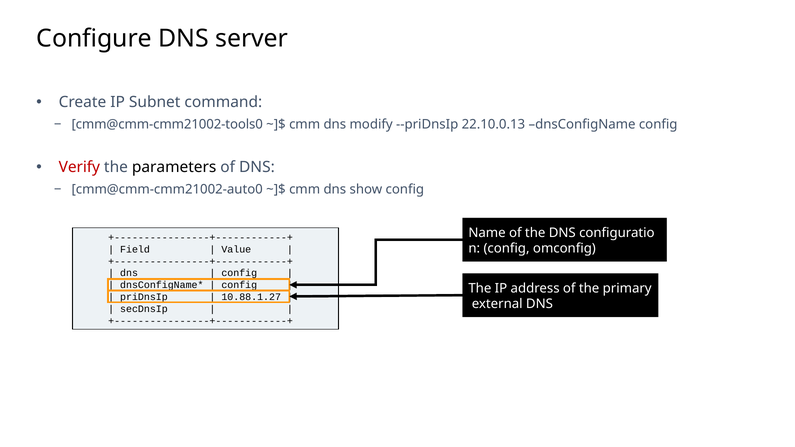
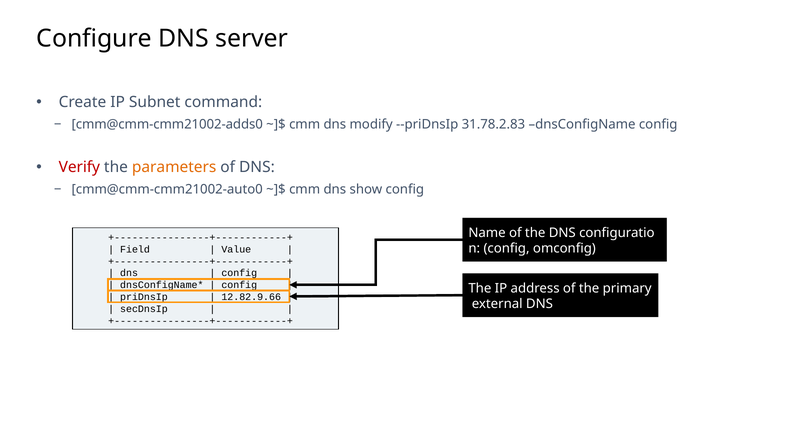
cmm@cmm-cmm21002-tools0: cmm@cmm-cmm21002-tools0 -> cmm@cmm-cmm21002-adds0 (167, 124)
22.10.0.13: 22.10.0.13 -> 31.78.2.83 (493, 124)
parameters colour: black -> orange (174, 167)
10.88.1.27: 10.88.1.27 -> 12.82.9.66 (251, 297)
